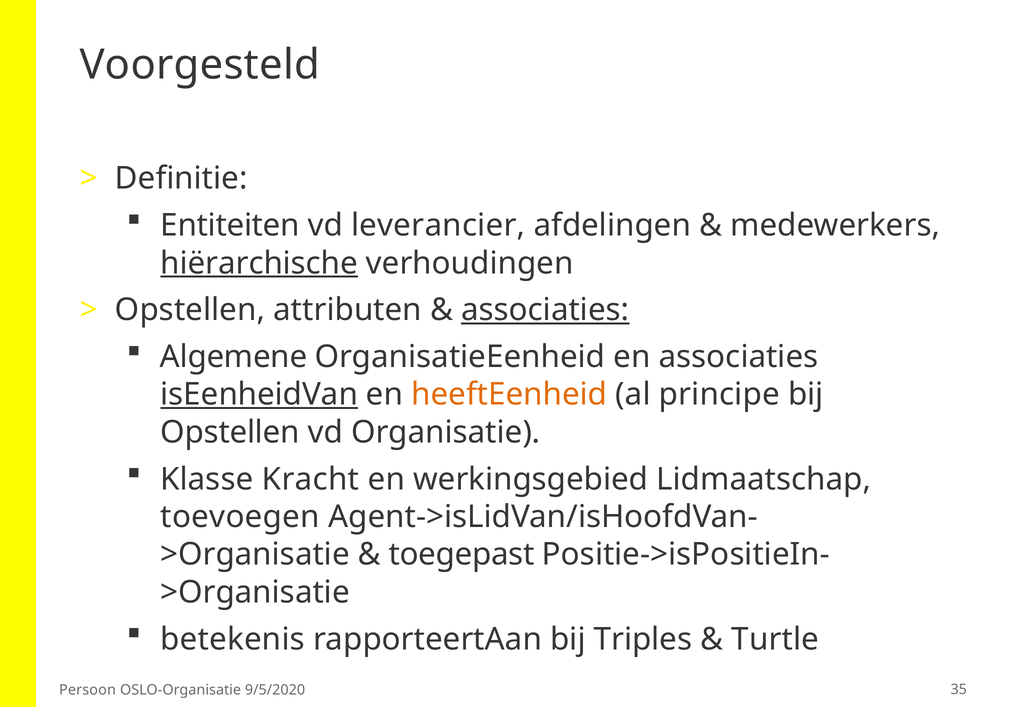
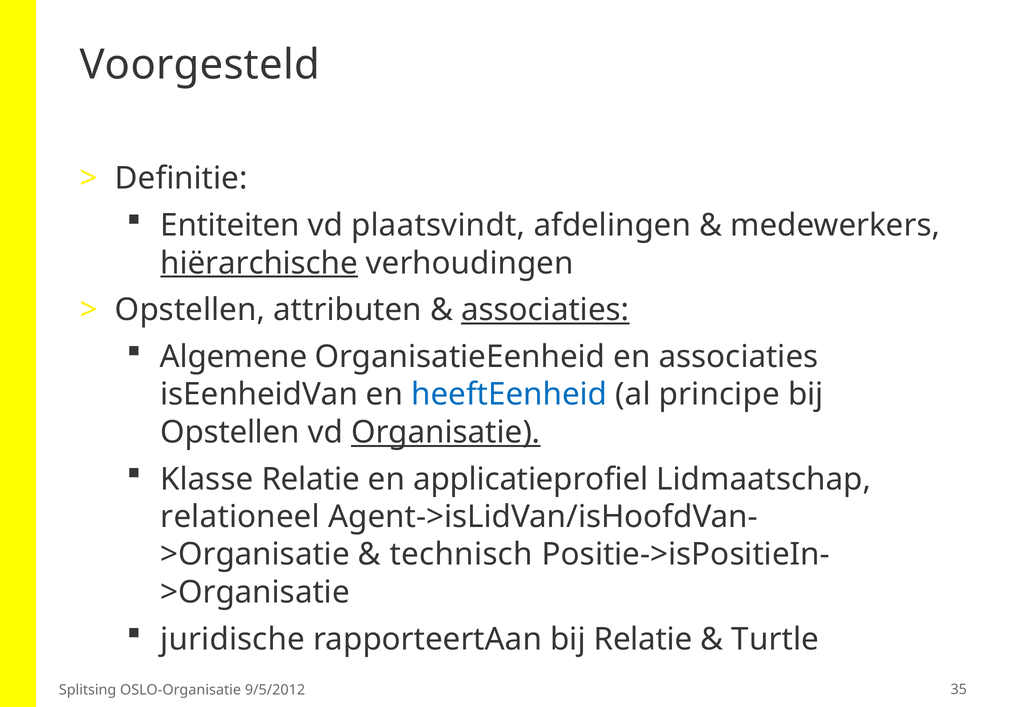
leverancier: leverancier -> plaatsvindt (438, 225)
isEenheidVan underline: present -> none (259, 395)
heeftEenheid colour: orange -> blue (509, 395)
Organisatie underline: none -> present (446, 432)
Klasse Kracht: Kracht -> Relatie (311, 479)
werkingsgebied: werkingsgebied -> applicatieprofiel (531, 479)
toevoegen: toevoegen -> relationeel (240, 517)
toegepast: toegepast -> technisch (461, 554)
betekenis: betekenis -> juridische (233, 639)
bij Triples: Triples -> Relatie (643, 639)
Persoon: Persoon -> Splitsing (88, 690)
9/5/2020: 9/5/2020 -> 9/5/2012 (275, 690)
